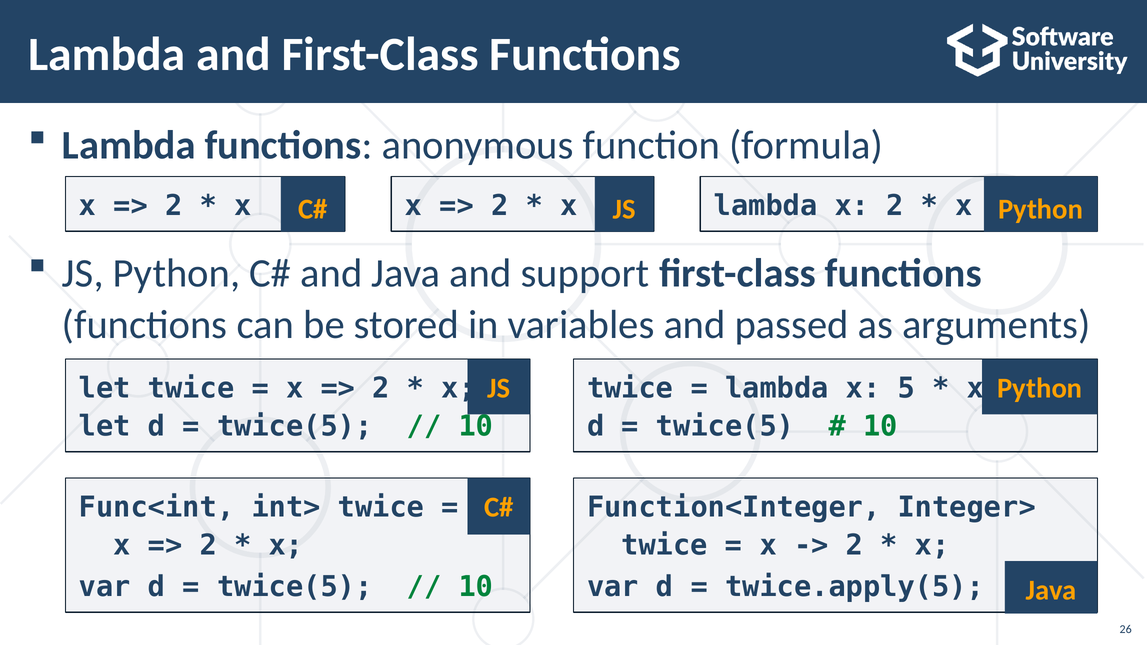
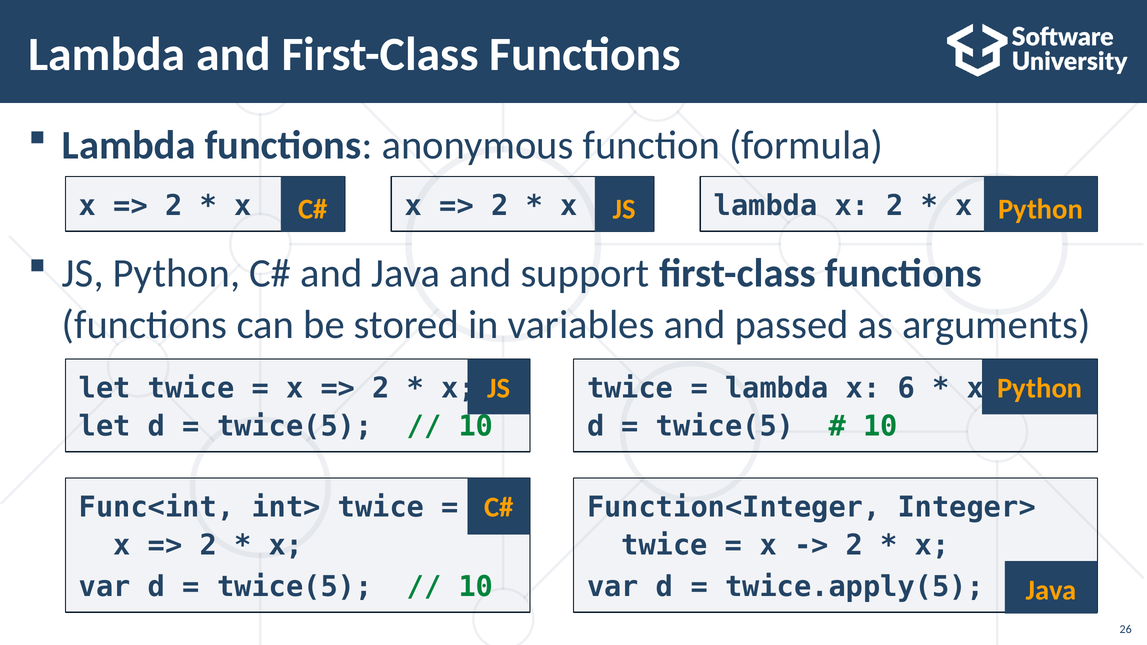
5: 5 -> 6 (906, 389)
